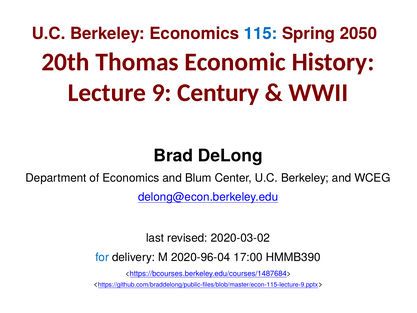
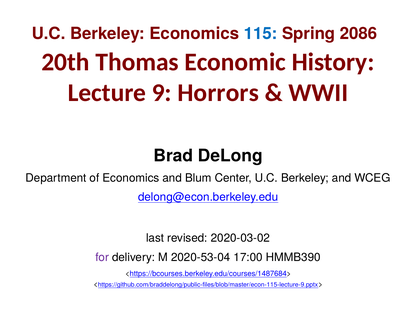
2050: 2050 -> 2086 (359, 34)
Century: Century -> Horrors (218, 93)
for colour: blue -> purple (102, 257)
2020-96-04: 2020-96-04 -> 2020-53-04 (201, 257)
